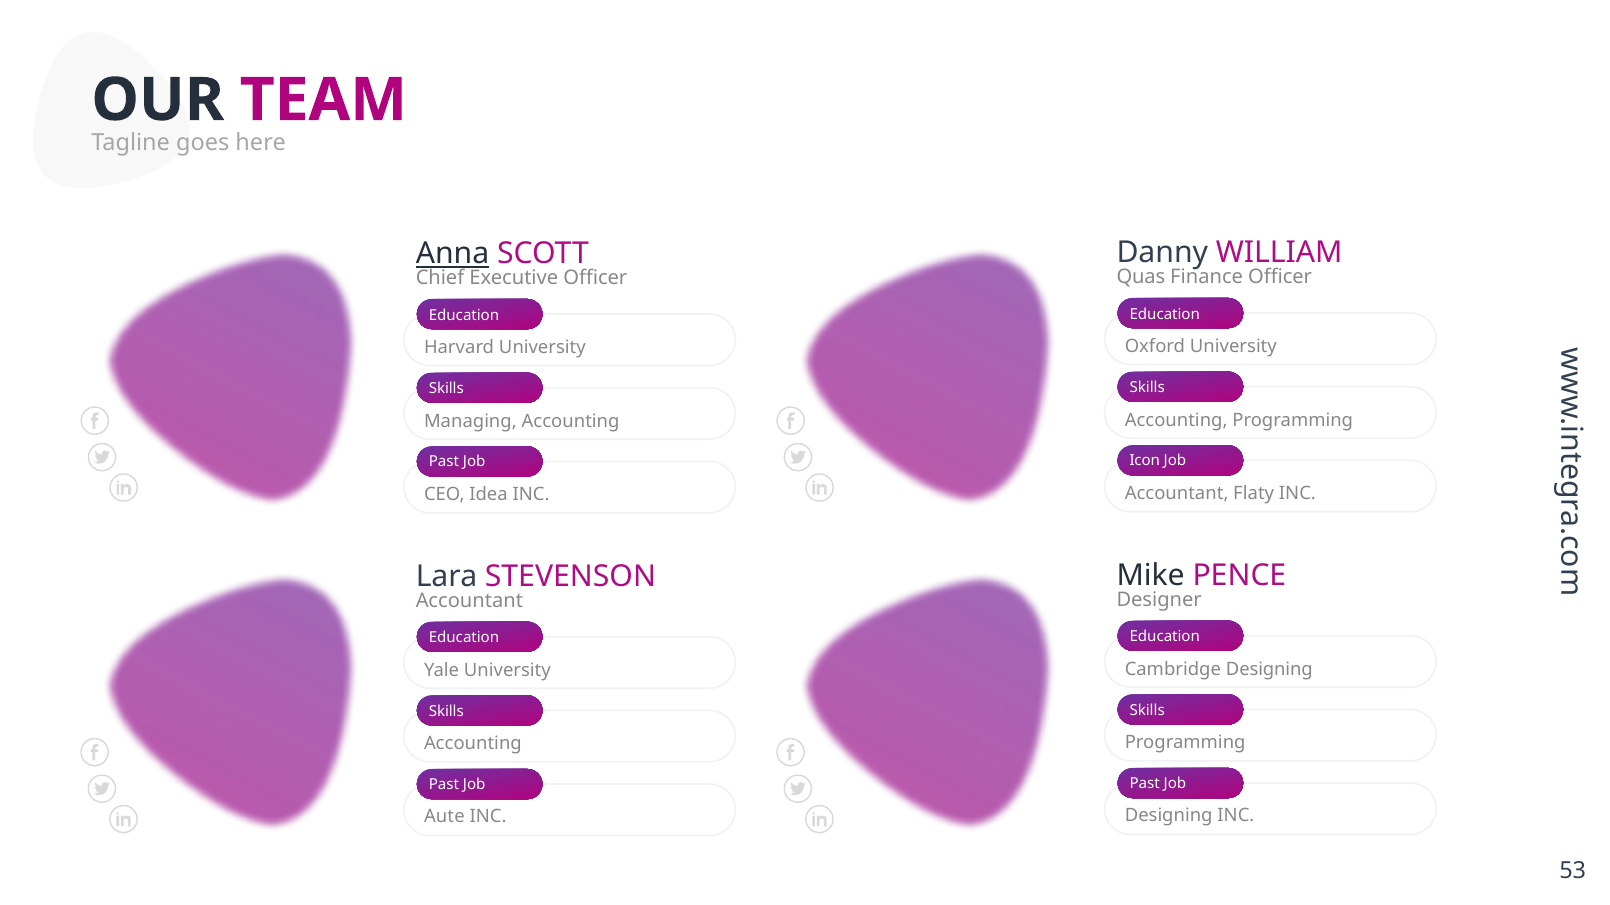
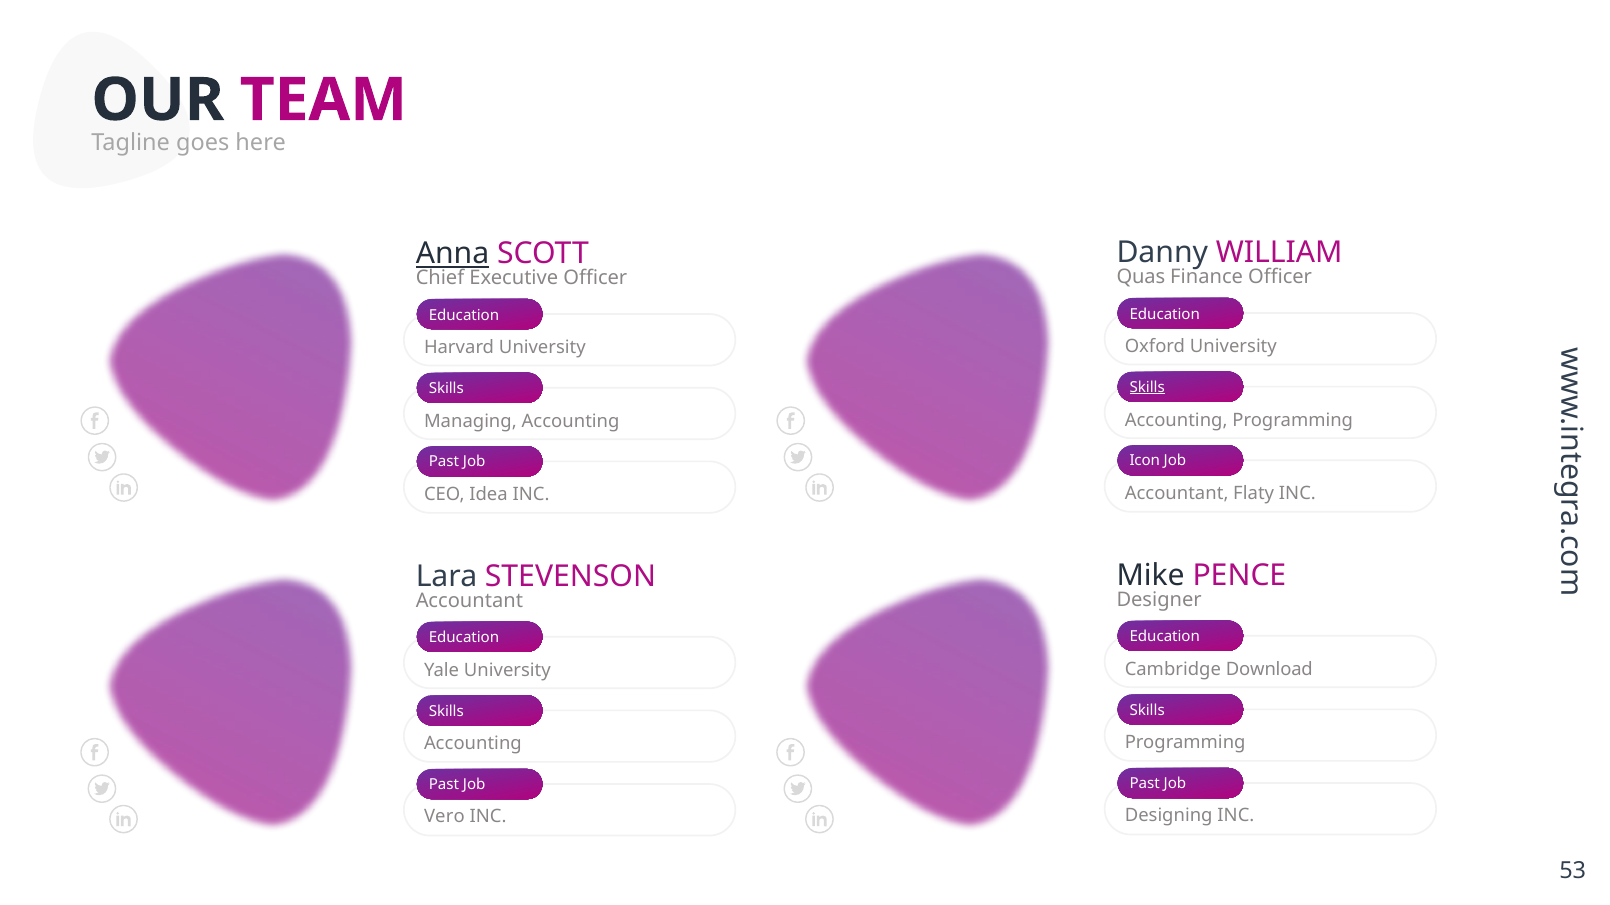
Skills underline: none -> present (1147, 388)
Cambridge Designing: Designing -> Download (1269, 670)
Aute: Aute -> Vero (444, 817)
